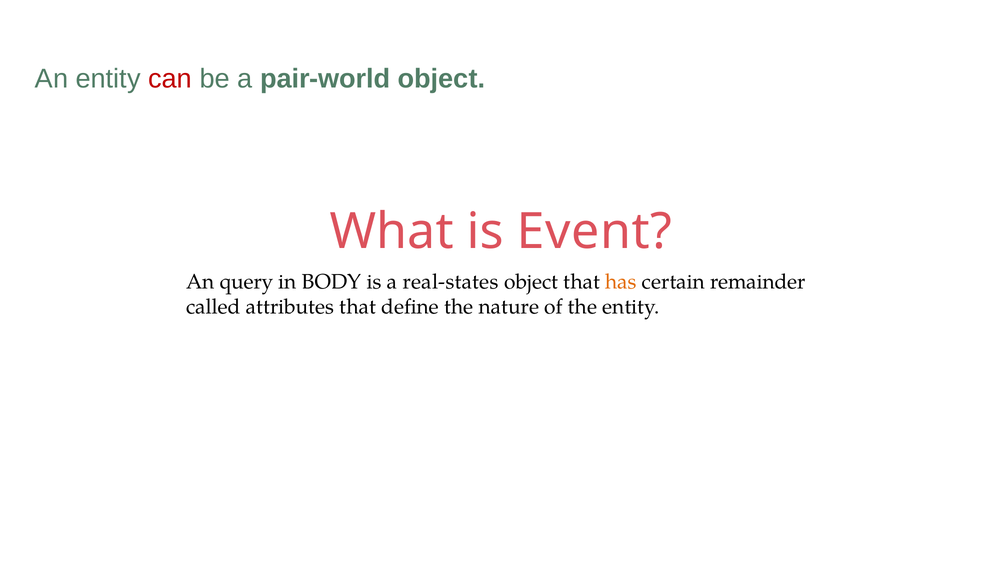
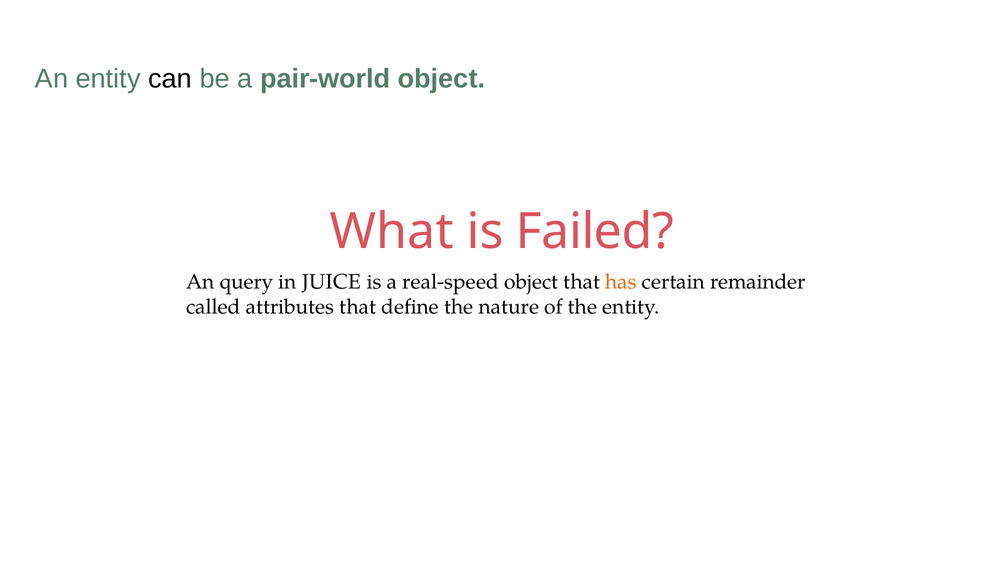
can colour: red -> black (170, 79)
Event: Event -> Failed (595, 232)
BODY: BODY -> JUICE (332, 282)
real-states: real-states -> real-speed (451, 282)
